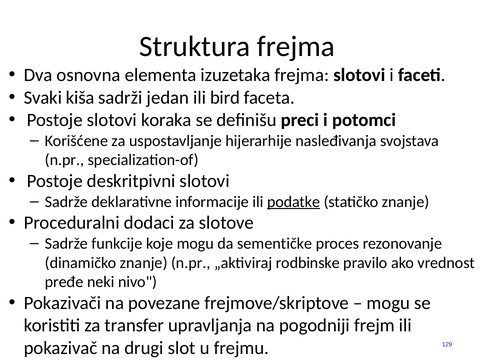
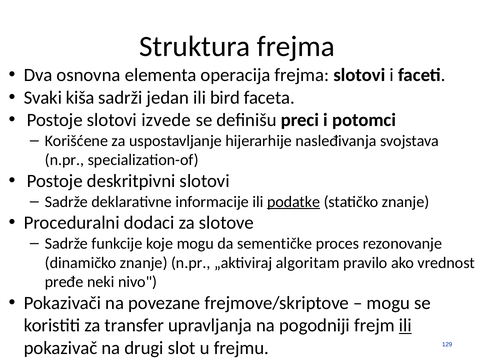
izuzetaka: izuzetaka -> operacija (236, 75)
koraka: koraka -> izvede (166, 120)
rodbinske: rodbinske -> algoritam (308, 263)
ili underline: none -> present (405, 325)
